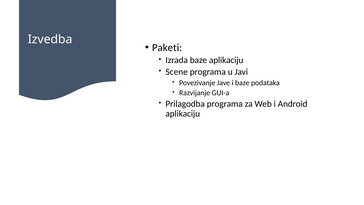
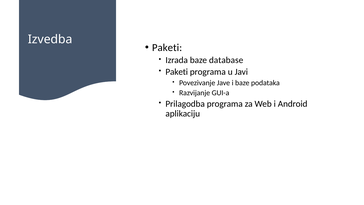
baze aplikaciju: aplikaciju -> database (226, 60)
Scene: Scene -> Paketi (177, 72)
